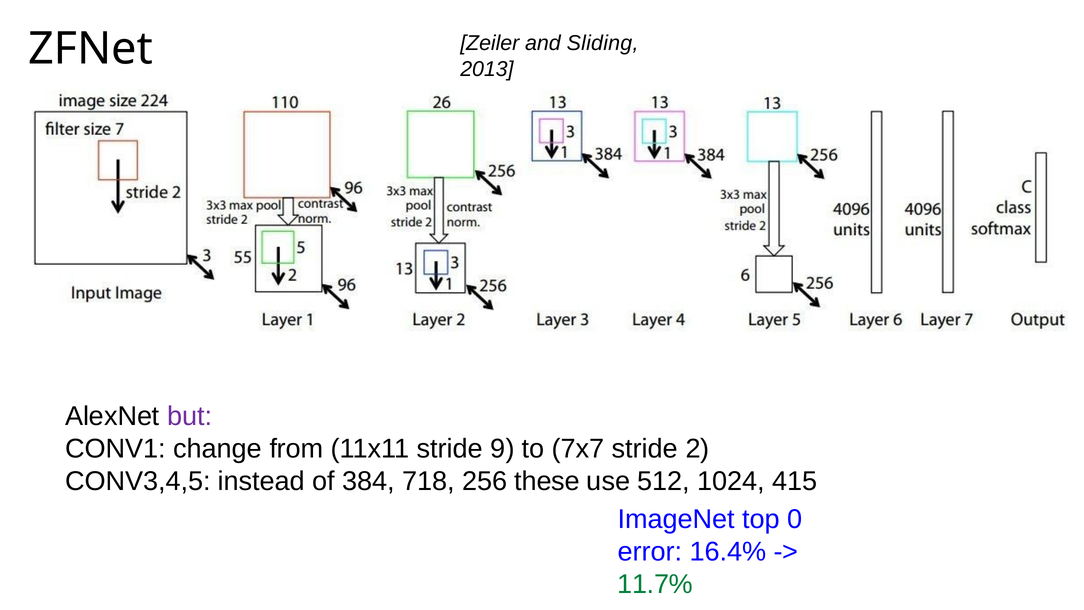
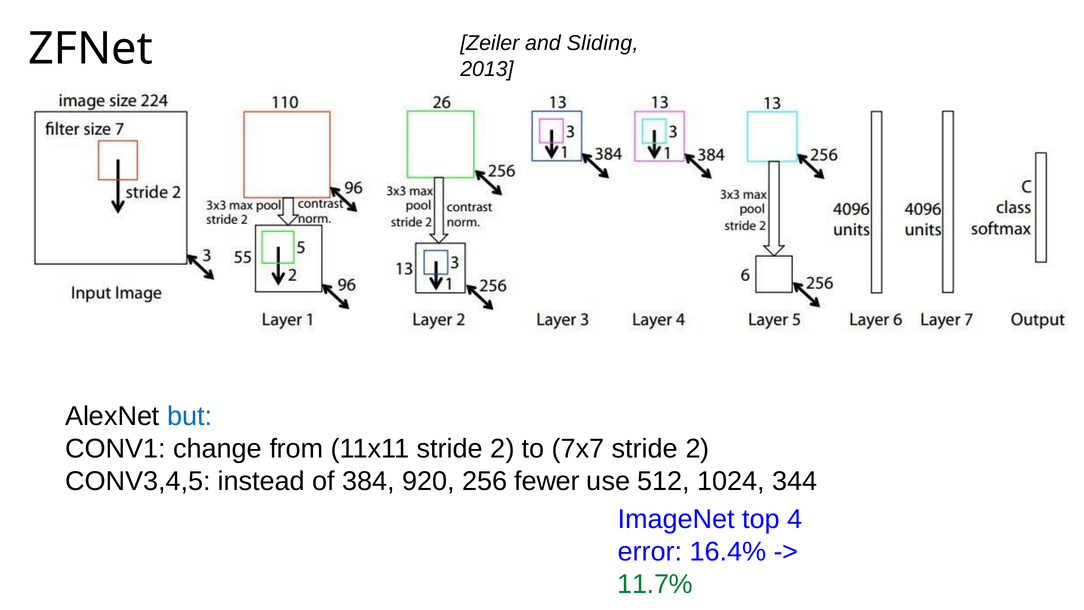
but colour: purple -> blue (190, 416)
11x11 stride 9: 9 -> 2 (503, 448)
718: 718 -> 920 (429, 481)
these: these -> fewer (547, 481)
415: 415 -> 344 (795, 481)
0: 0 -> 4 (795, 519)
